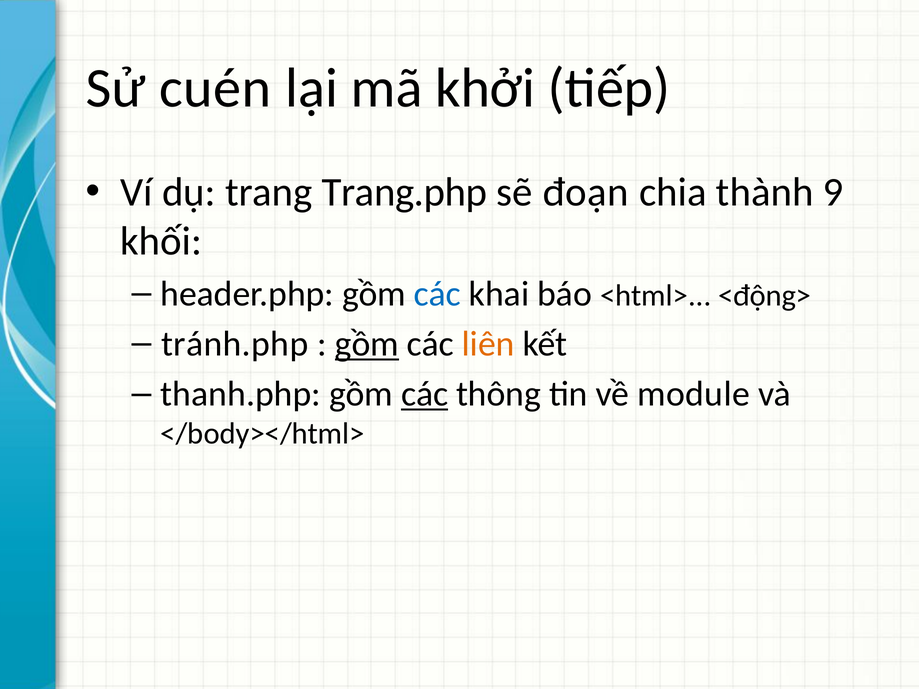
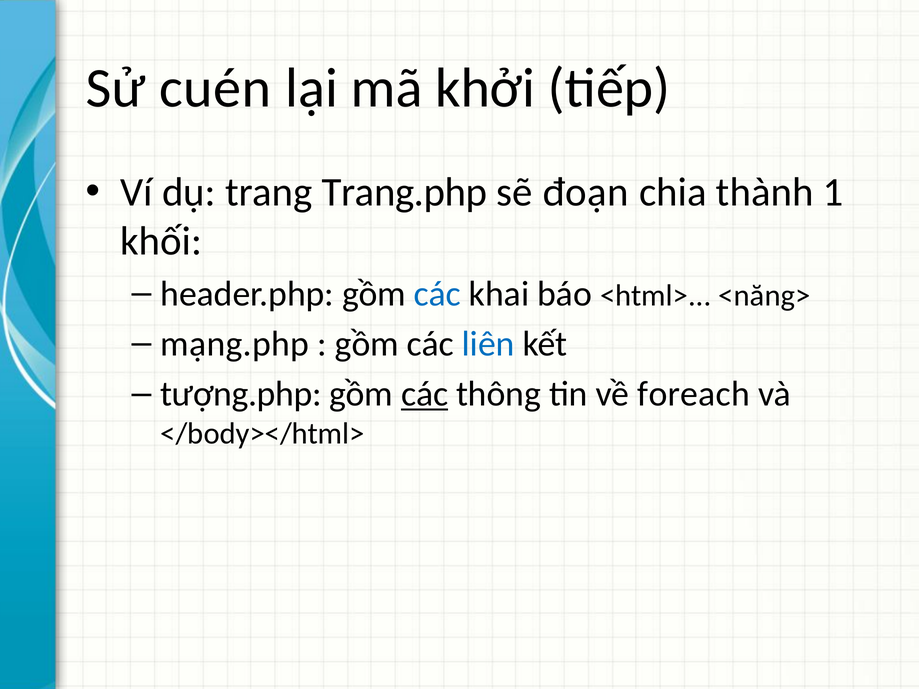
9: 9 -> 1 (833, 192)
<động>: <động> -> <năng> (764, 296)
tránh.php: tránh.php -> mạng.php (235, 344)
gồm underline: present -> none (367, 344)
liên colour: orange -> blue (488, 344)
thanh.php: thanh.php -> tượng.php (241, 394)
module: module -> foreach (694, 394)
